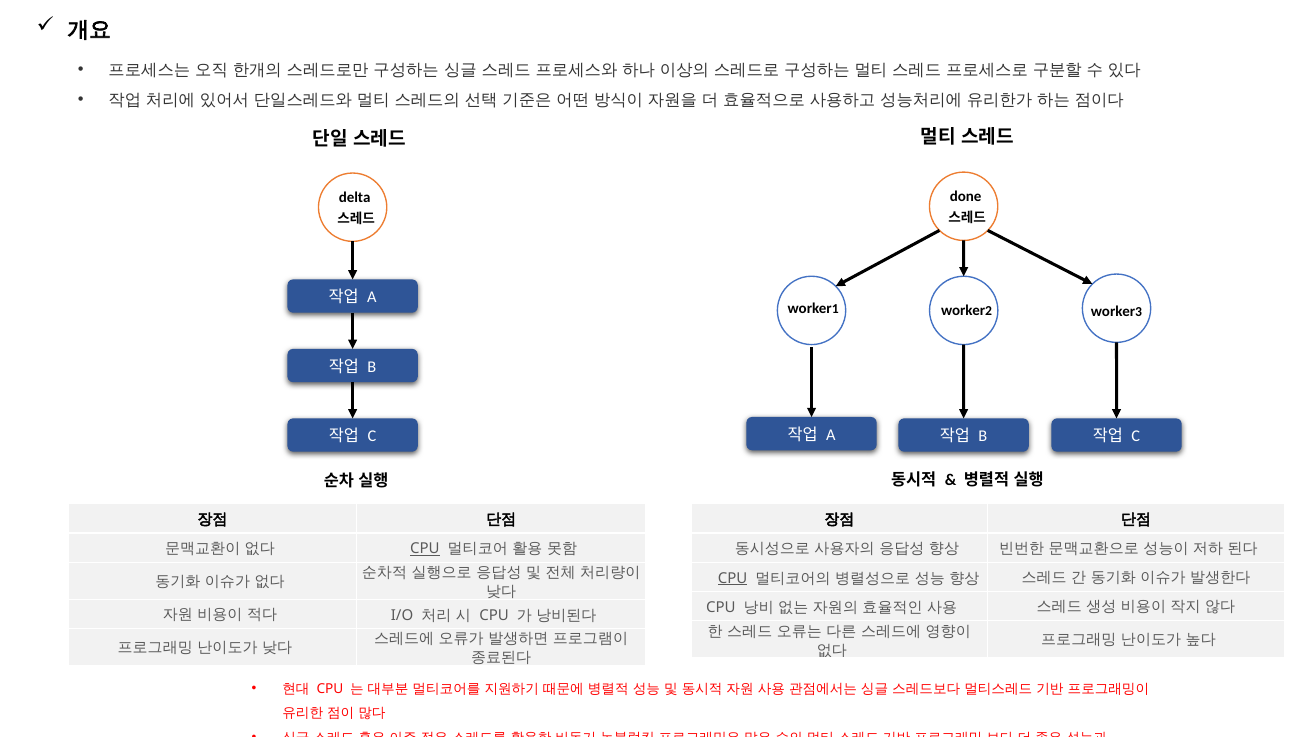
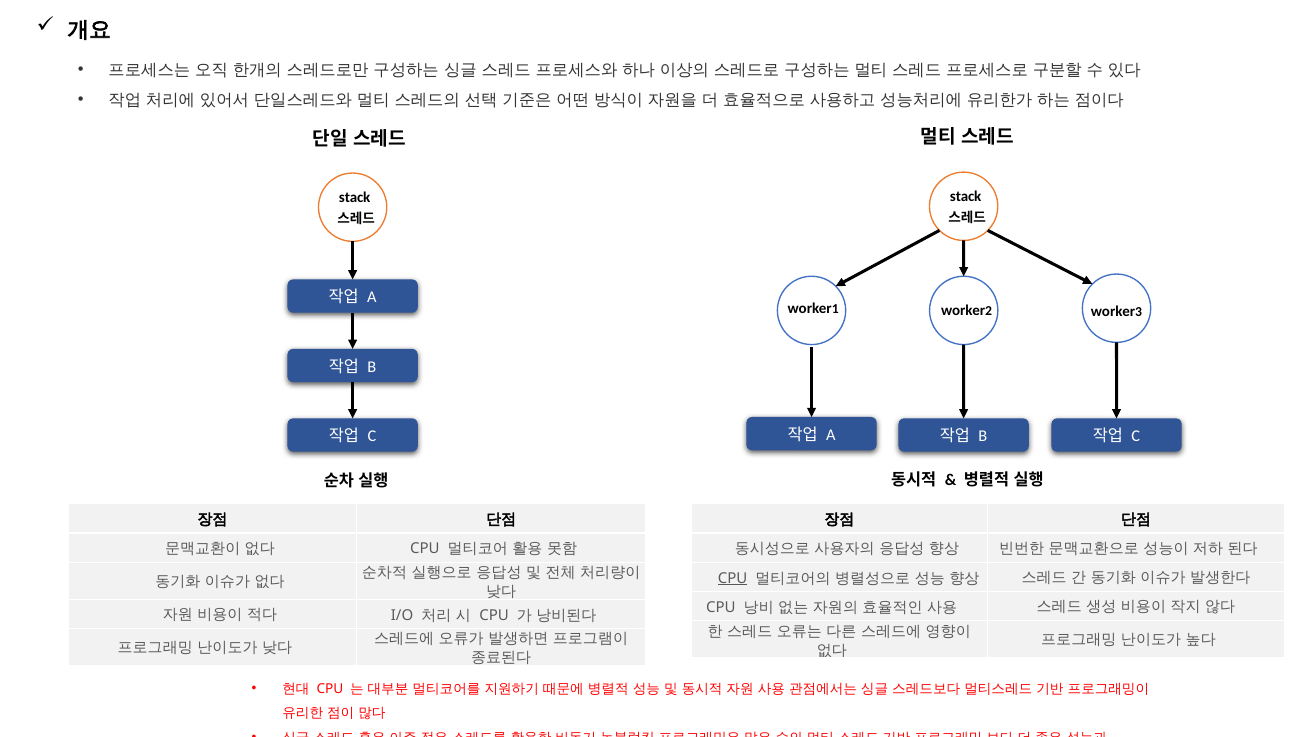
done: done -> stack (966, 197)
delta: delta -> stack (355, 198)
CPU underline: present -> none (425, 549)
